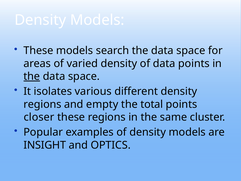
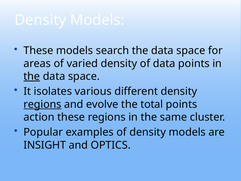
regions underline: none -> present (42, 104)
empty: empty -> evolve (102, 104)
closer: closer -> action (39, 117)
